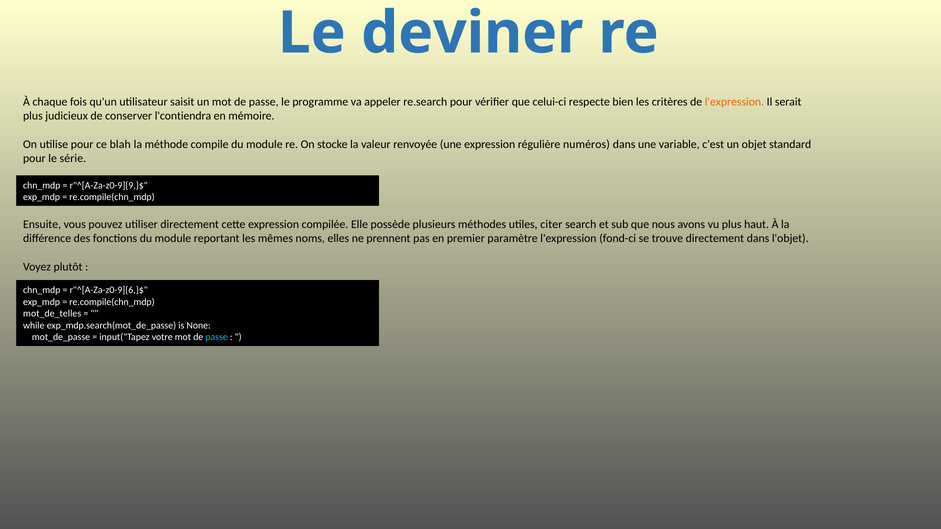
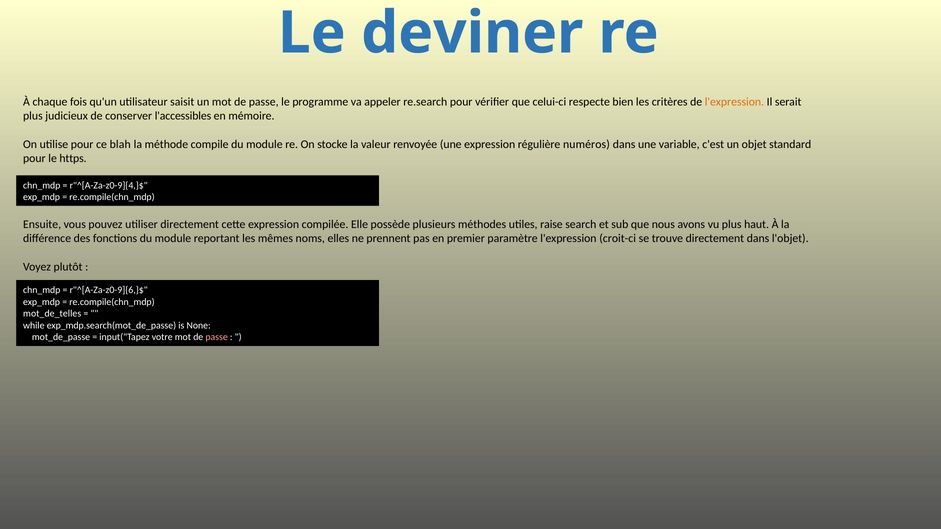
l'contiendra: l'contiendra -> l'accessibles (183, 116)
série: série -> https (73, 158)
r"^[A-Za-z0-9]{9,}$: r"^[A-Za-z0-9]{9,}$ -> r"^[A-Za-z0-9]{4,}$ (109, 185)
citer: citer -> raise (551, 225)
fond-ci: fond-ci -> croit-ci (618, 239)
passe colour: light blue -> pink (217, 337)
